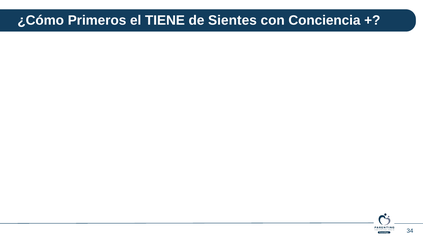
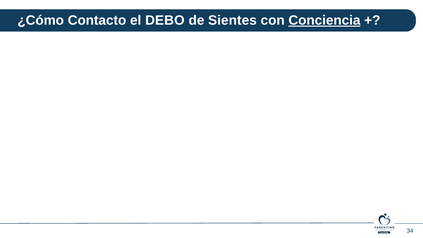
Primeros: Primeros -> Contacto (97, 20)
TIENE: TIENE -> DEBO (165, 20)
Conciencia underline: none -> present (324, 20)
